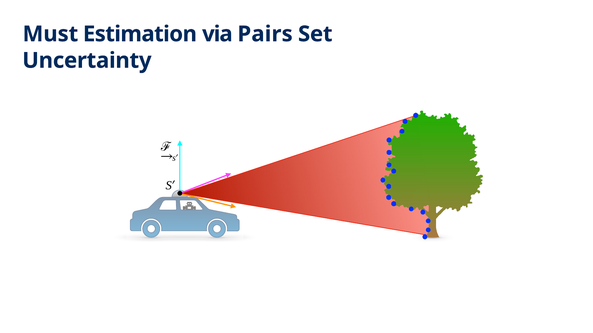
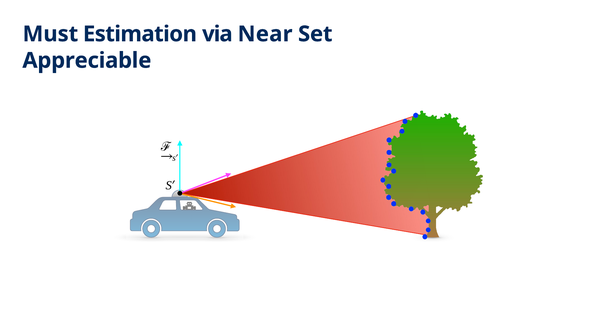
Pairs: Pairs -> Near (265, 34)
Uncertainty: Uncertainty -> Appreciable (87, 61)
